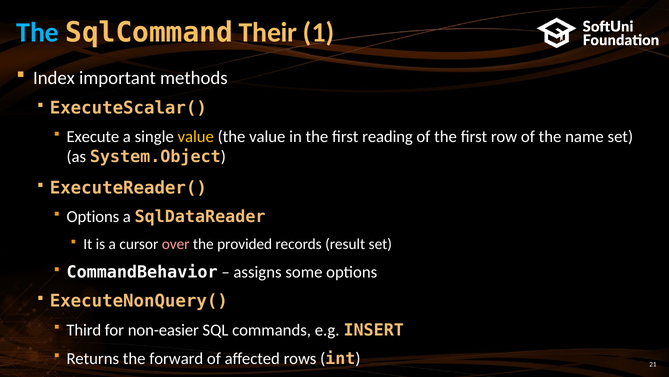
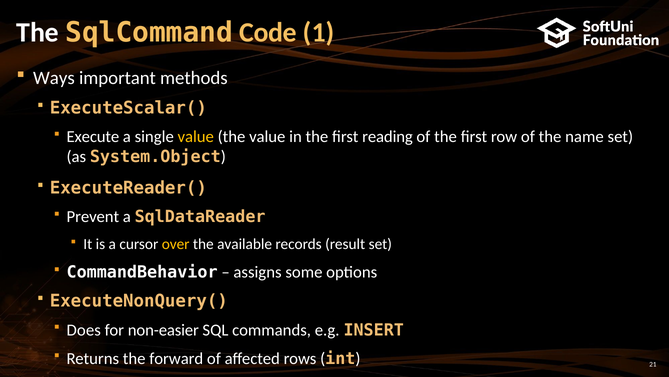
The colour: light blue -> white (38, 33)
Their: Their -> Code (268, 33)
Index: Index -> Ways (54, 78)
Options: Options -> Prevent (93, 217)
over colour: pink -> yellow (176, 244)
provided: provided -> available (245, 244)
Third: Third -> Does (84, 329)
